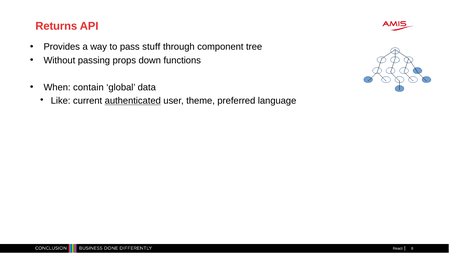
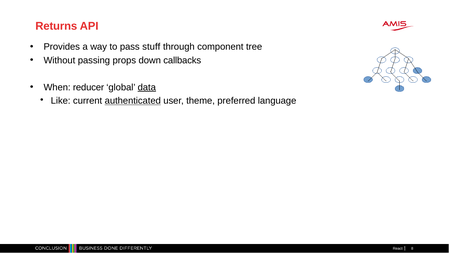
functions: functions -> callbacks (182, 60)
contain: contain -> reducer (89, 87)
data underline: none -> present (147, 87)
